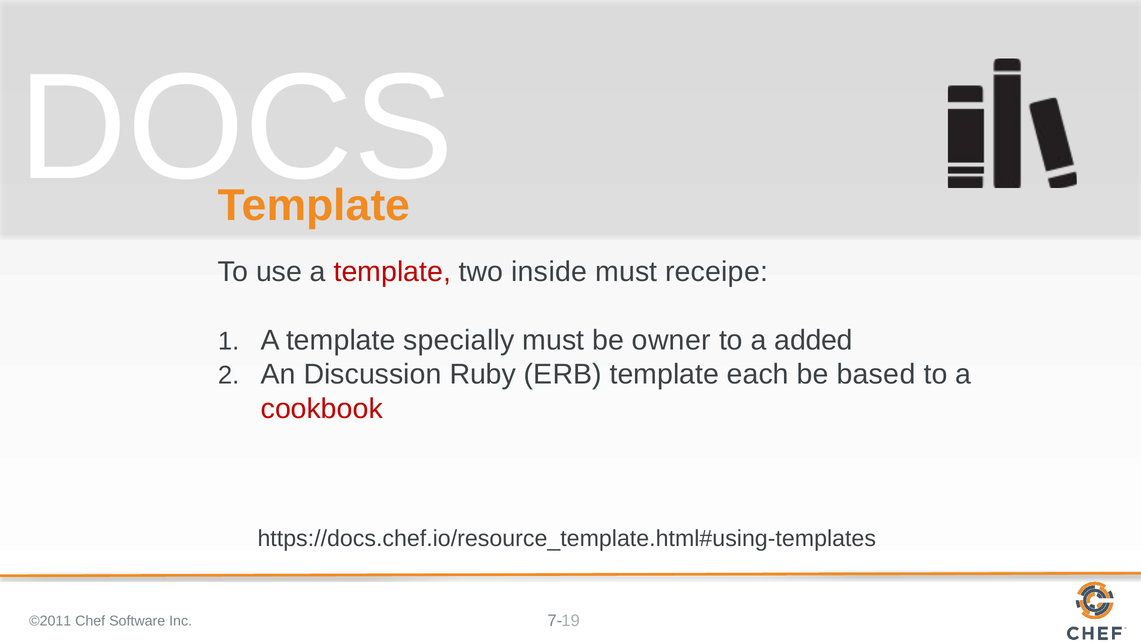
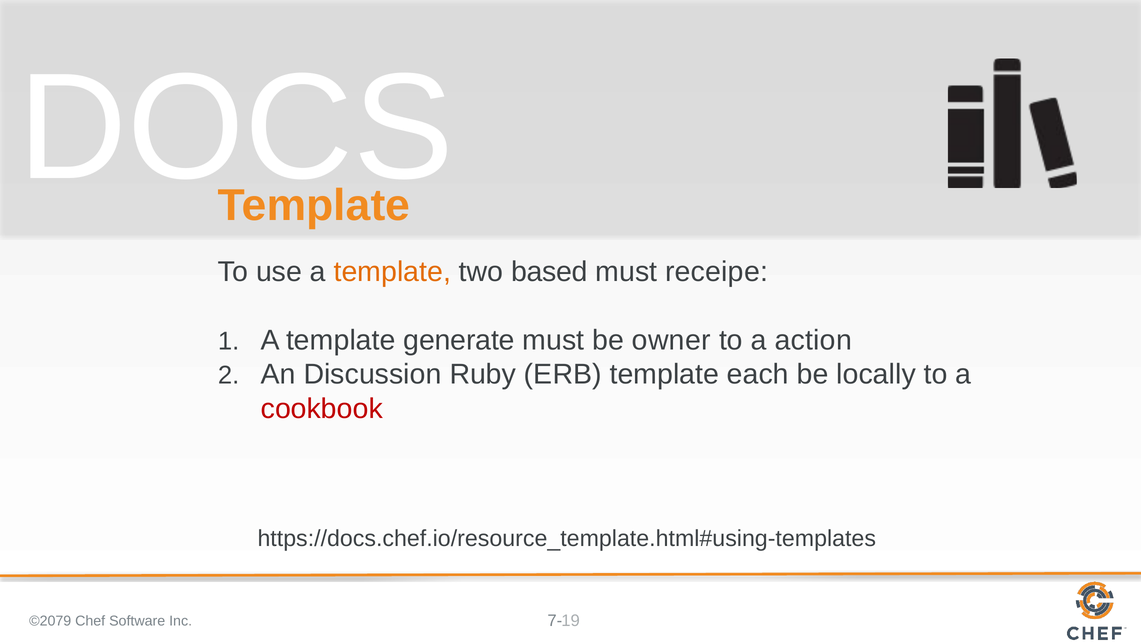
template colour: red -> orange (392, 272)
inside: inside -> based (549, 272)
specially: specially -> generate (459, 340)
added: added -> action (813, 340)
based: based -> locally (876, 374)
©2011: ©2011 -> ©2079 (50, 621)
